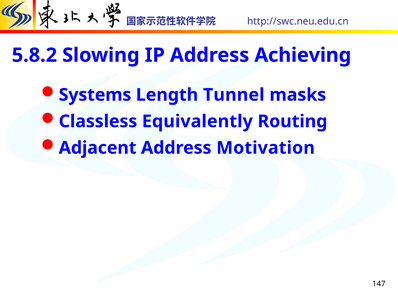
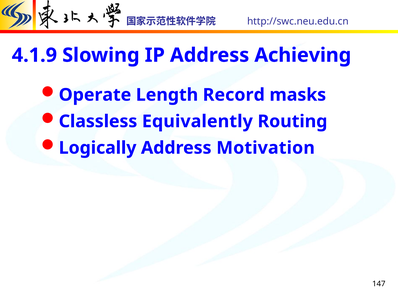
5.8.2: 5.8.2 -> 4.1.9 (34, 55)
Systems: Systems -> Operate (95, 95)
Tunnel: Tunnel -> Record (234, 95)
Adjacent: Adjacent -> Logically (98, 148)
